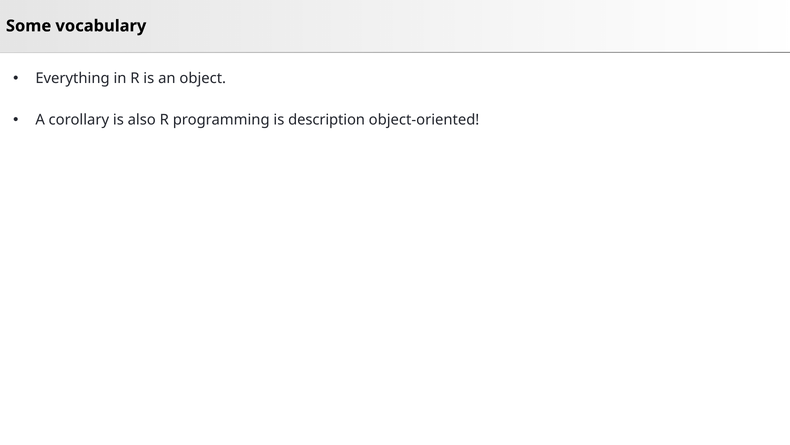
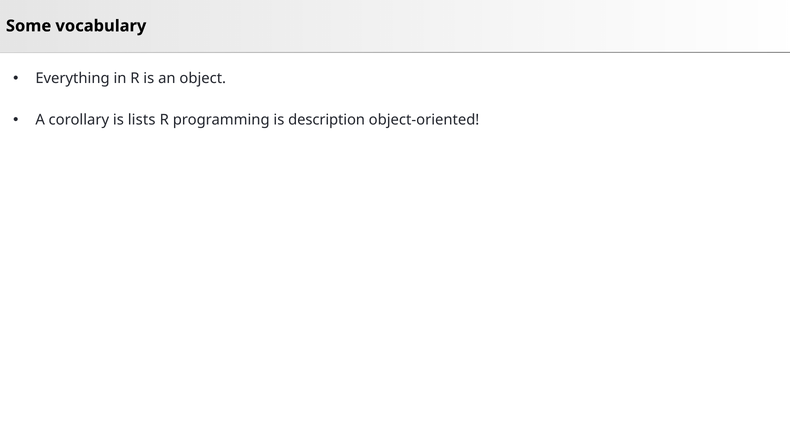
also: also -> lists (142, 120)
